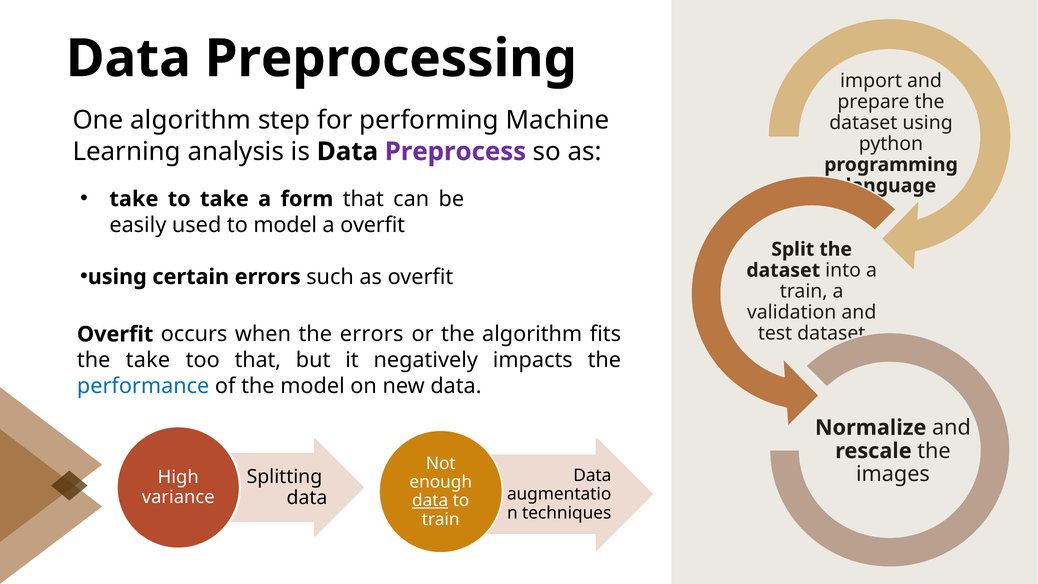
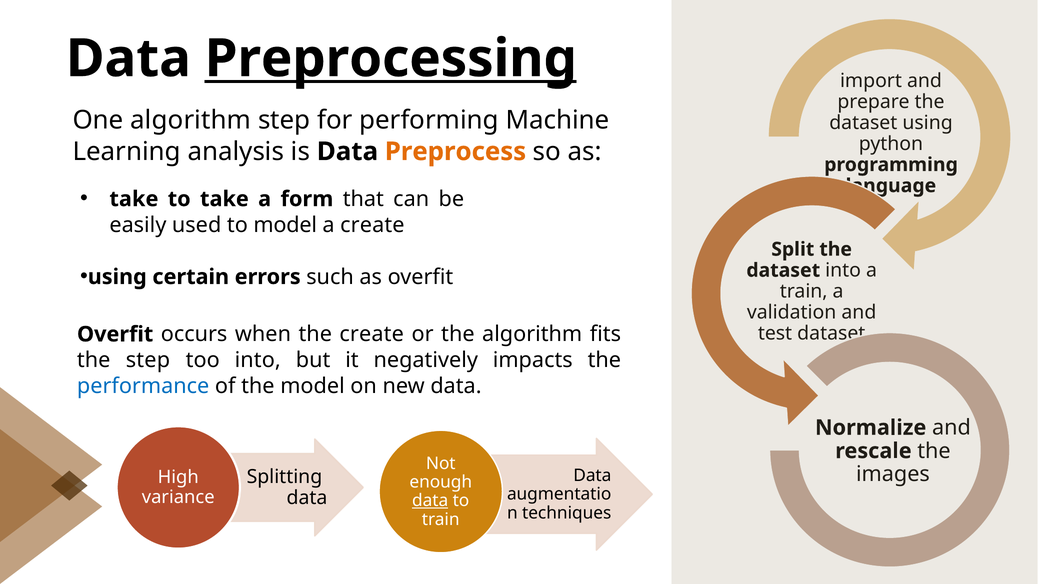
Preprocessing underline: none -> present (391, 59)
Preprocess colour: purple -> orange (455, 152)
a overfit: overfit -> create (372, 225)
the errors: errors -> create (372, 334)
the take: take -> step (148, 360)
too that: that -> into (258, 360)
